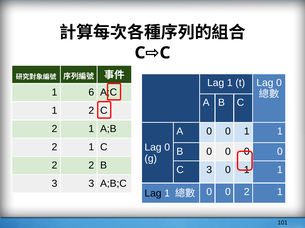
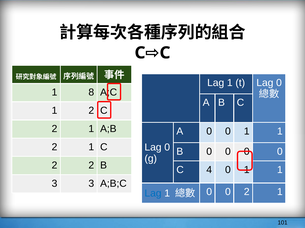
6: 6 -> 8 (91, 93)
C 3: 3 -> 4 (209, 170)
Lag colour: black -> blue (153, 194)
